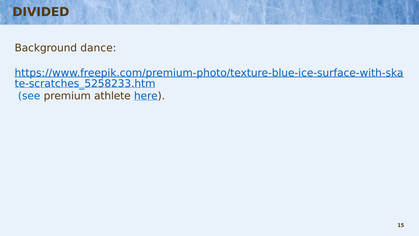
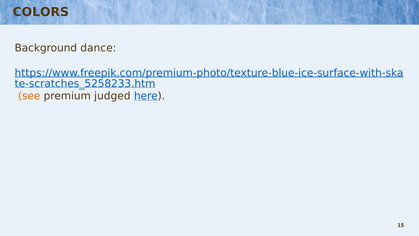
DIVIDED: DIVIDED -> COLORS (41, 12)
see colour: blue -> orange (29, 96)
athlete: athlete -> judged (112, 96)
